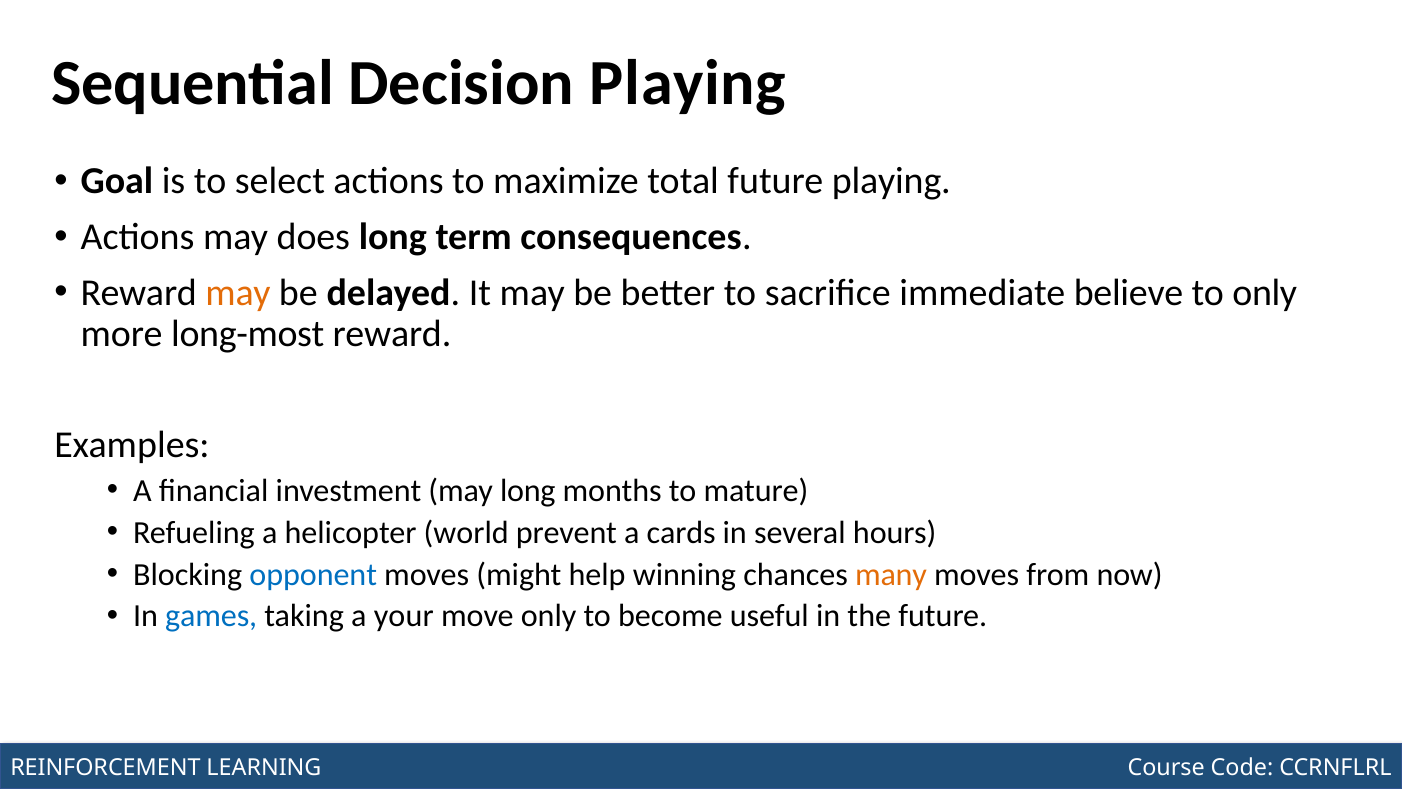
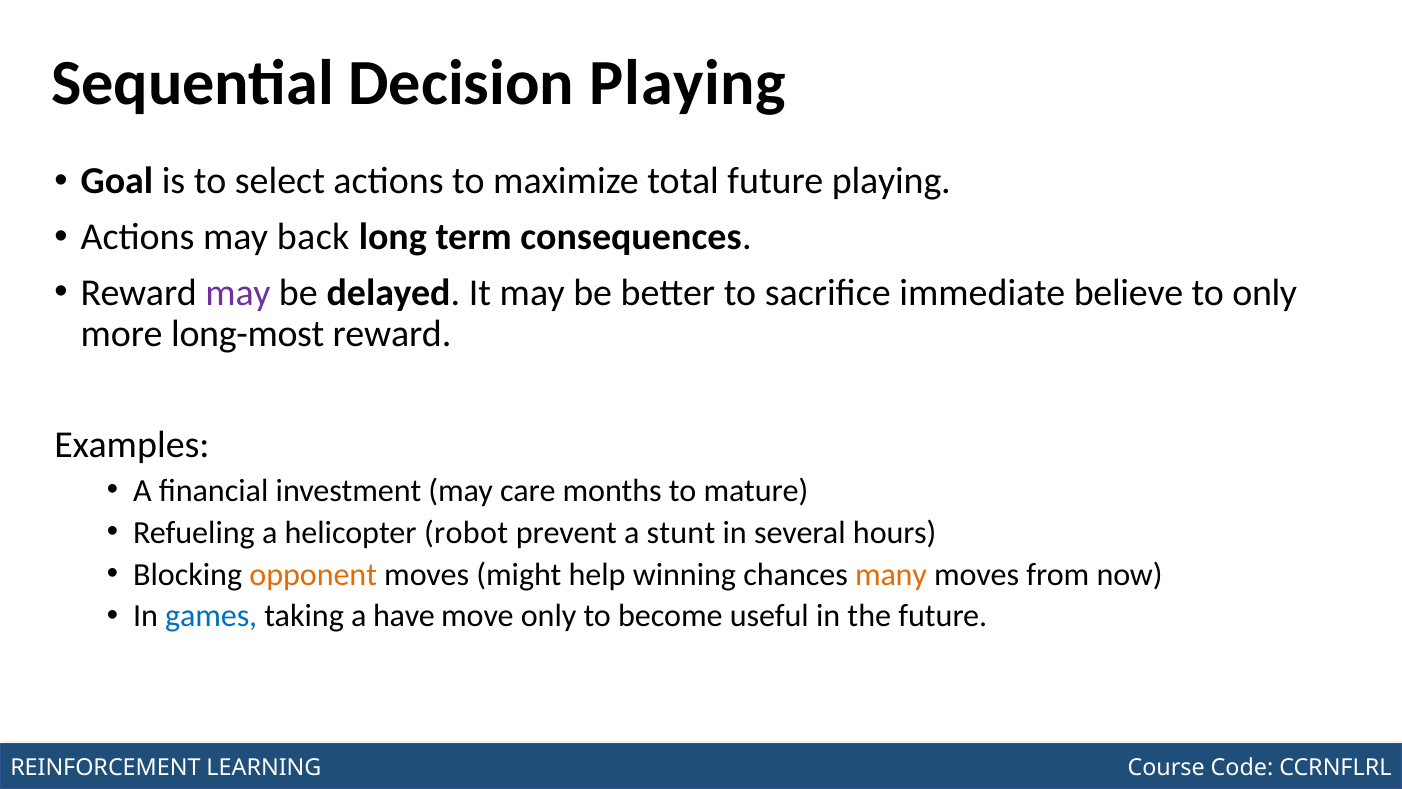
does: does -> back (313, 237)
may colour: orange -> purple (238, 293)
may long: long -> care (528, 490)
world: world -> robot (466, 532)
cards: cards -> stunt (681, 532)
opponent colour: blue -> orange (313, 574)
your: your -> have (404, 616)
